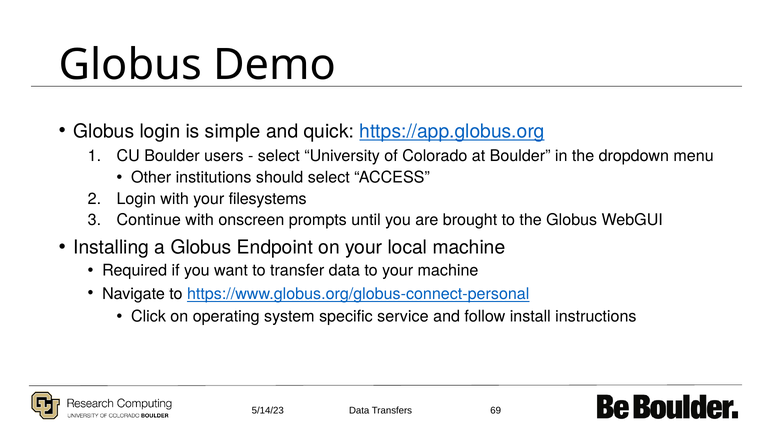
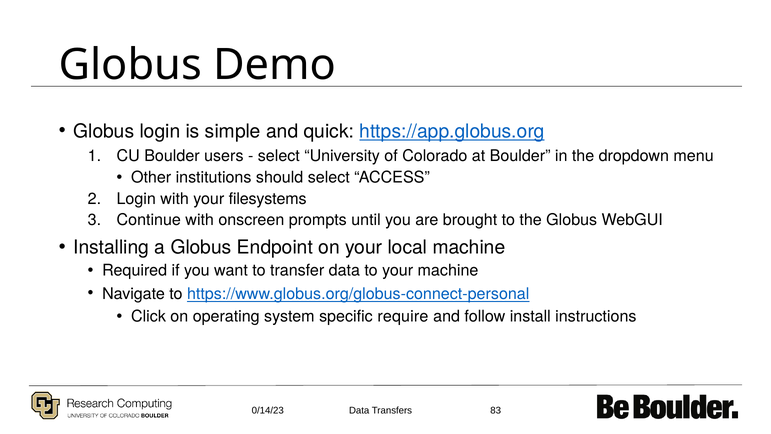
service: service -> require (403, 316)
5/14/23: 5/14/23 -> 0/14/23 (268, 410)
69: 69 -> 83 (496, 410)
